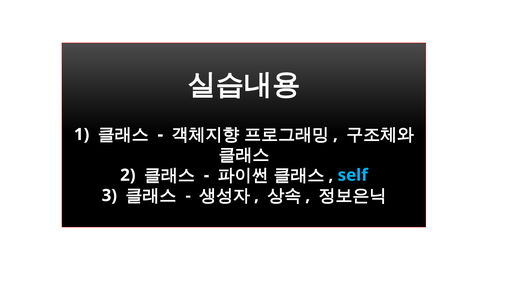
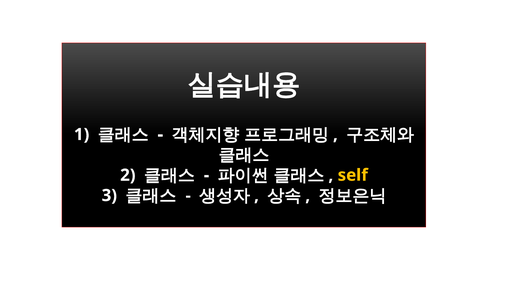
self colour: light blue -> yellow (353, 175)
